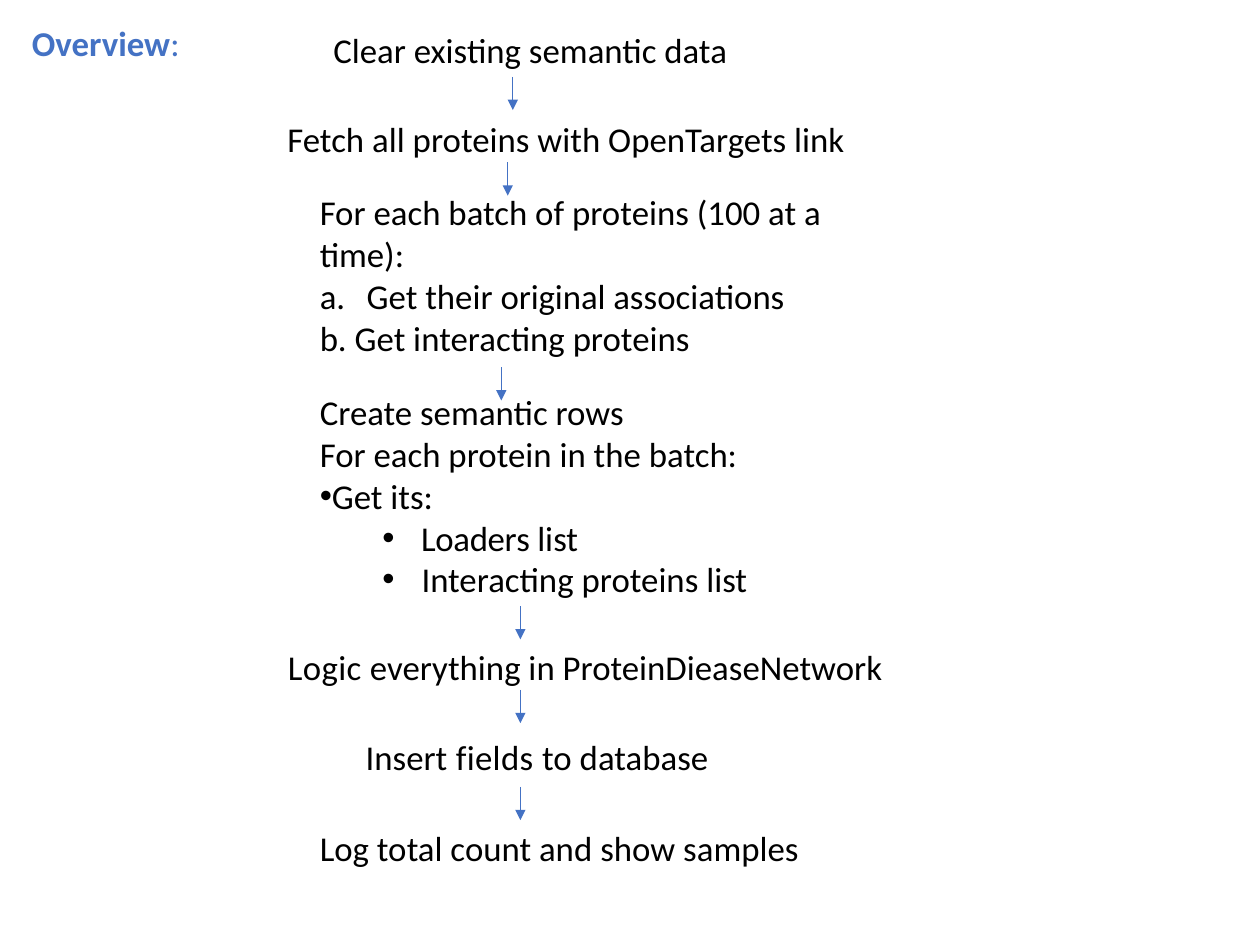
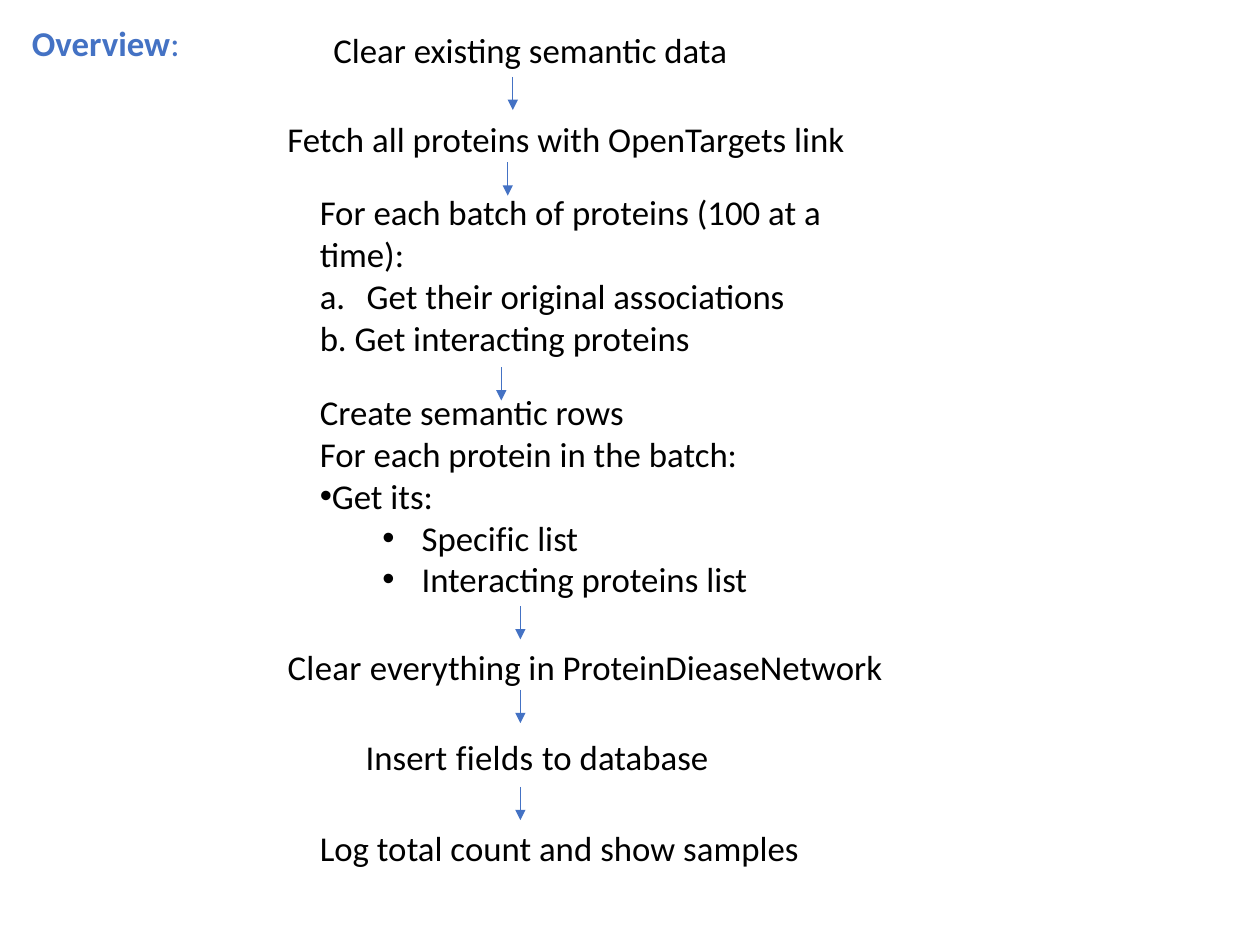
Loaders: Loaders -> Specific (475, 540)
Logic: Logic -> Clear (325, 669)
